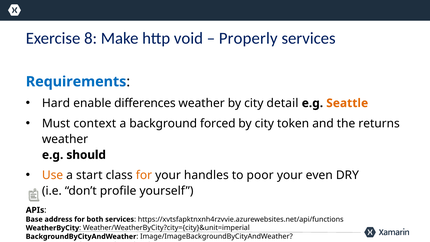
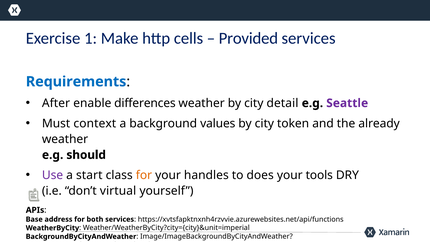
8: 8 -> 1 (91, 38)
void: void -> cells (189, 38)
Properly: Properly -> Provided (248, 38)
Hard: Hard -> After (56, 103)
Seattle colour: orange -> purple (347, 103)
forced: forced -> values (218, 123)
returns: returns -> already (379, 123)
Use colour: orange -> purple (53, 175)
poor: poor -> does (260, 175)
even: even -> tools (319, 175)
profile: profile -> virtual (118, 191)
